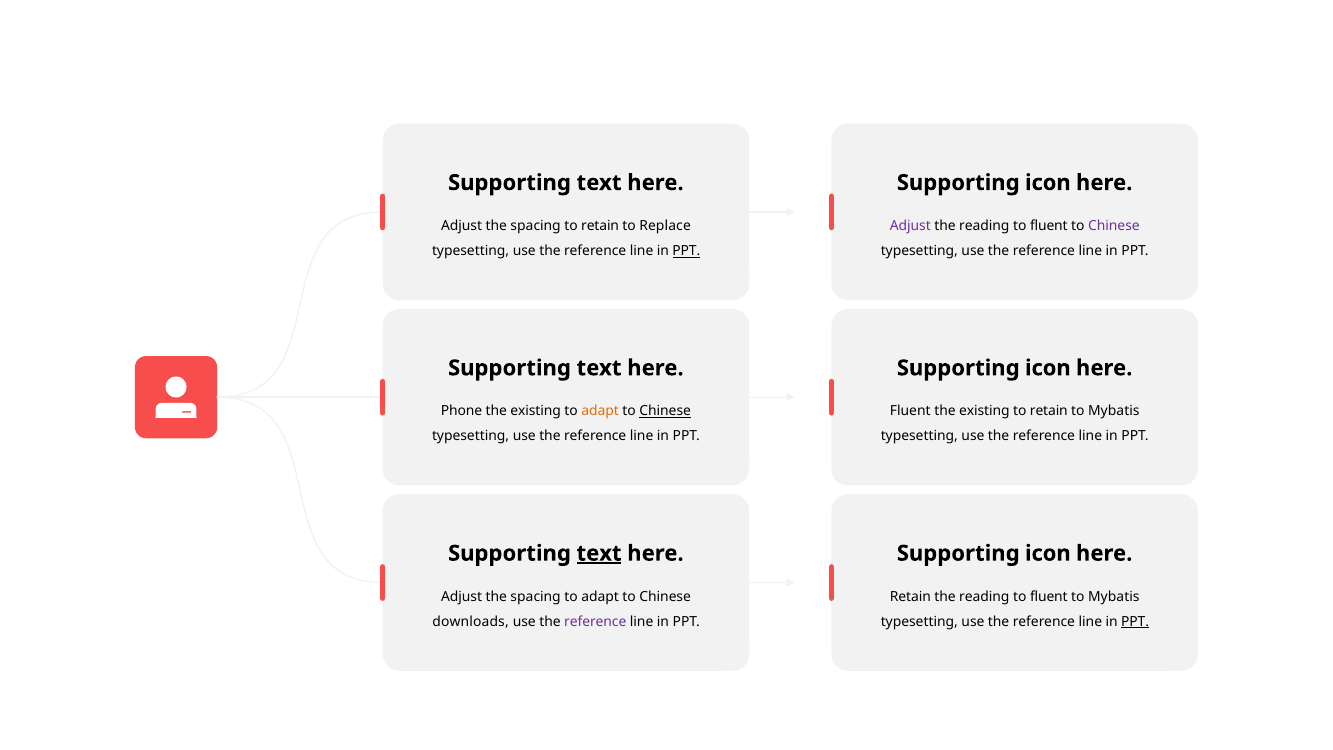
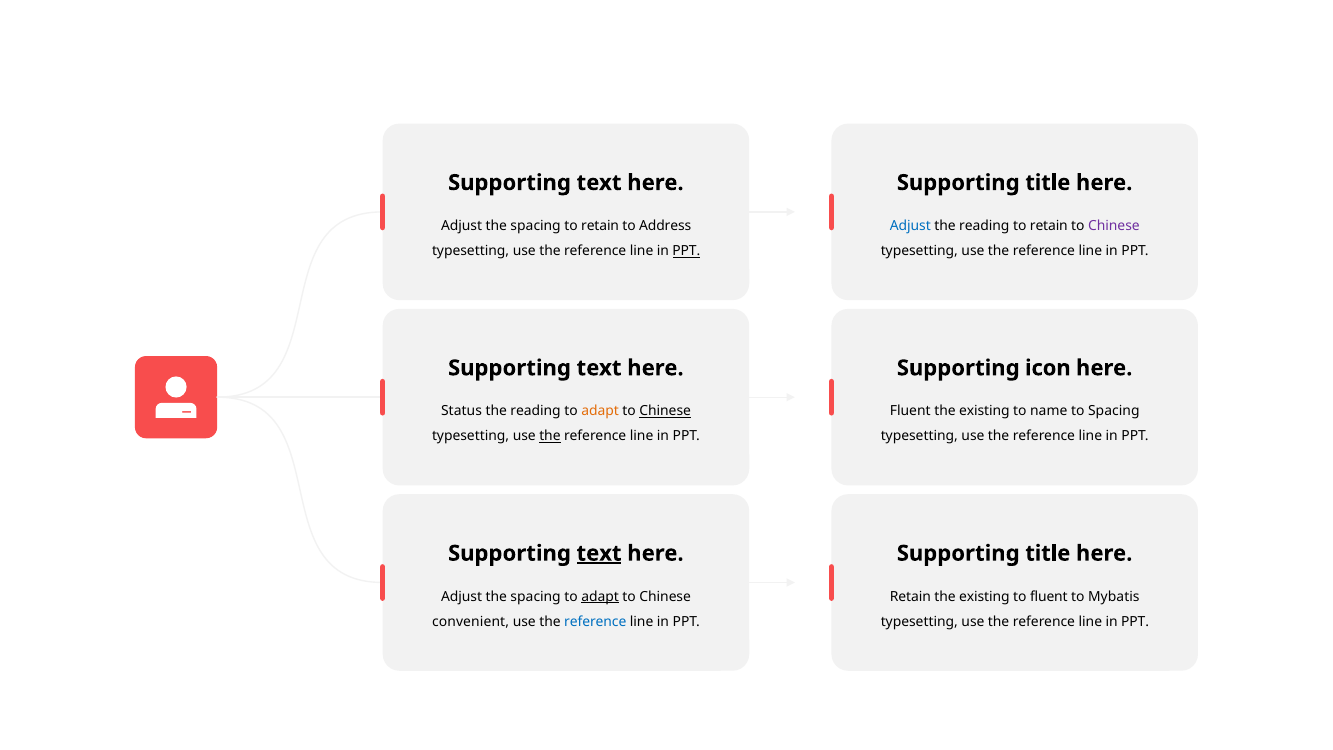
icon: icon -> title (1048, 183)
Replace: Replace -> Address (665, 226)
Adjust colour: purple -> blue (910, 226)
fluent: fluent -> retain (1049, 226)
Phone: Phone -> Status (462, 411)
existing: existing -> reading (536, 411)
retain: retain -> name (1049, 411)
Mybatis: Mybatis -> Spacing (1114, 411)
the underline: none -> present (550, 436)
icon: icon -> title (1048, 553)
adapt underline: none -> present (600, 596)
reading: reading -> existing (984, 596)
downloads: downloads -> convenient (471, 621)
reference colour: purple -> blue (595, 621)
PPT underline: present -> none (1135, 621)
